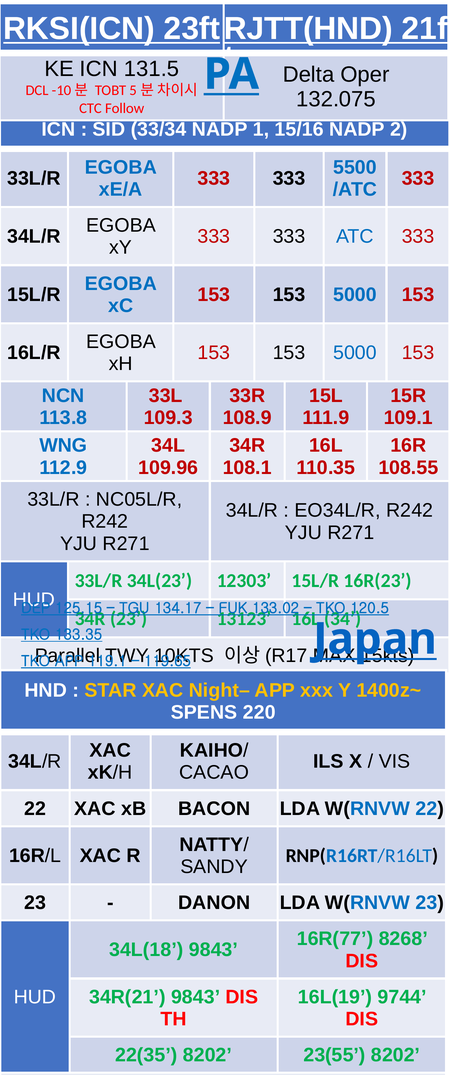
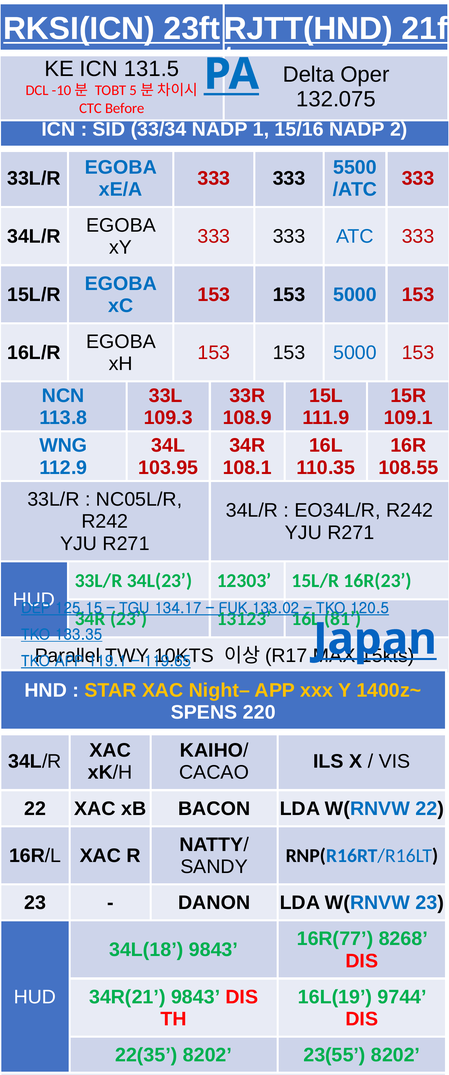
Follow: Follow -> Before (125, 108)
109.96: 109.96 -> 103.95 (168, 467)
34: 34 -> 81 (343, 618)
